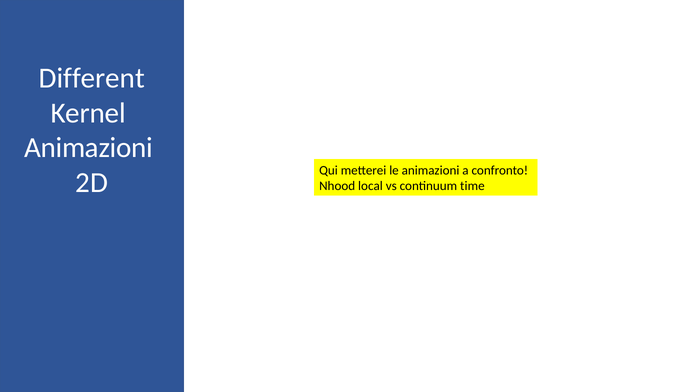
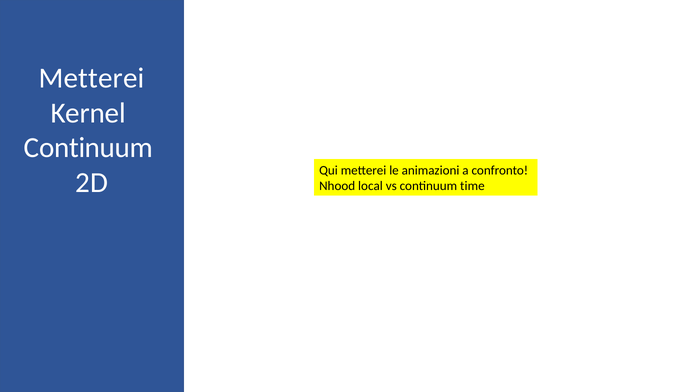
Different: Different -> Metterei (92, 78)
Animazioni: Animazioni -> Continuum (89, 148)
